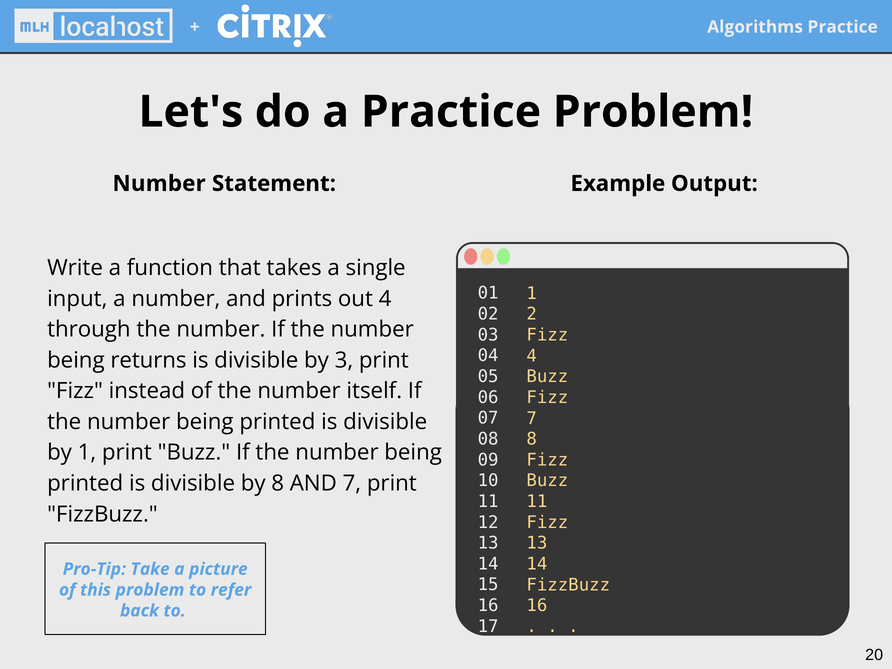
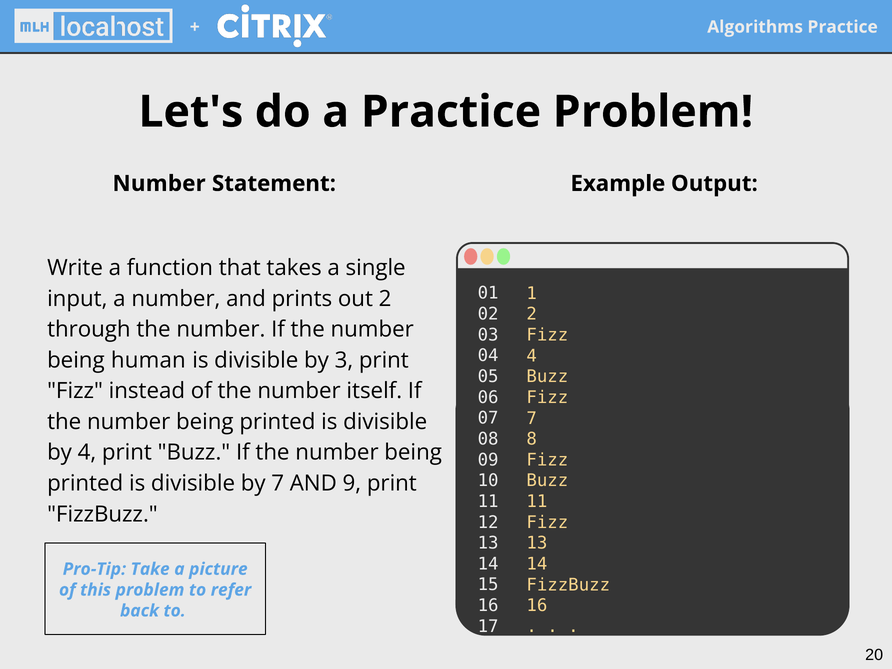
out 4: 4 -> 2 (385, 299)
returns: returns -> human (148, 360)
by 1: 1 -> 4 (87, 453)
by 8: 8 -> 7 (278, 483)
AND 7: 7 -> 9 (352, 483)
